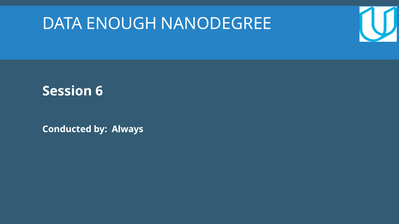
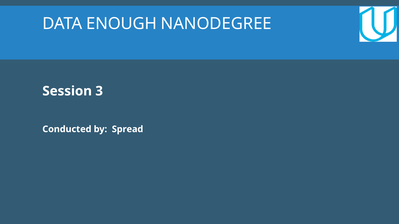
6: 6 -> 3 (99, 91)
Always: Always -> Spread (128, 129)
